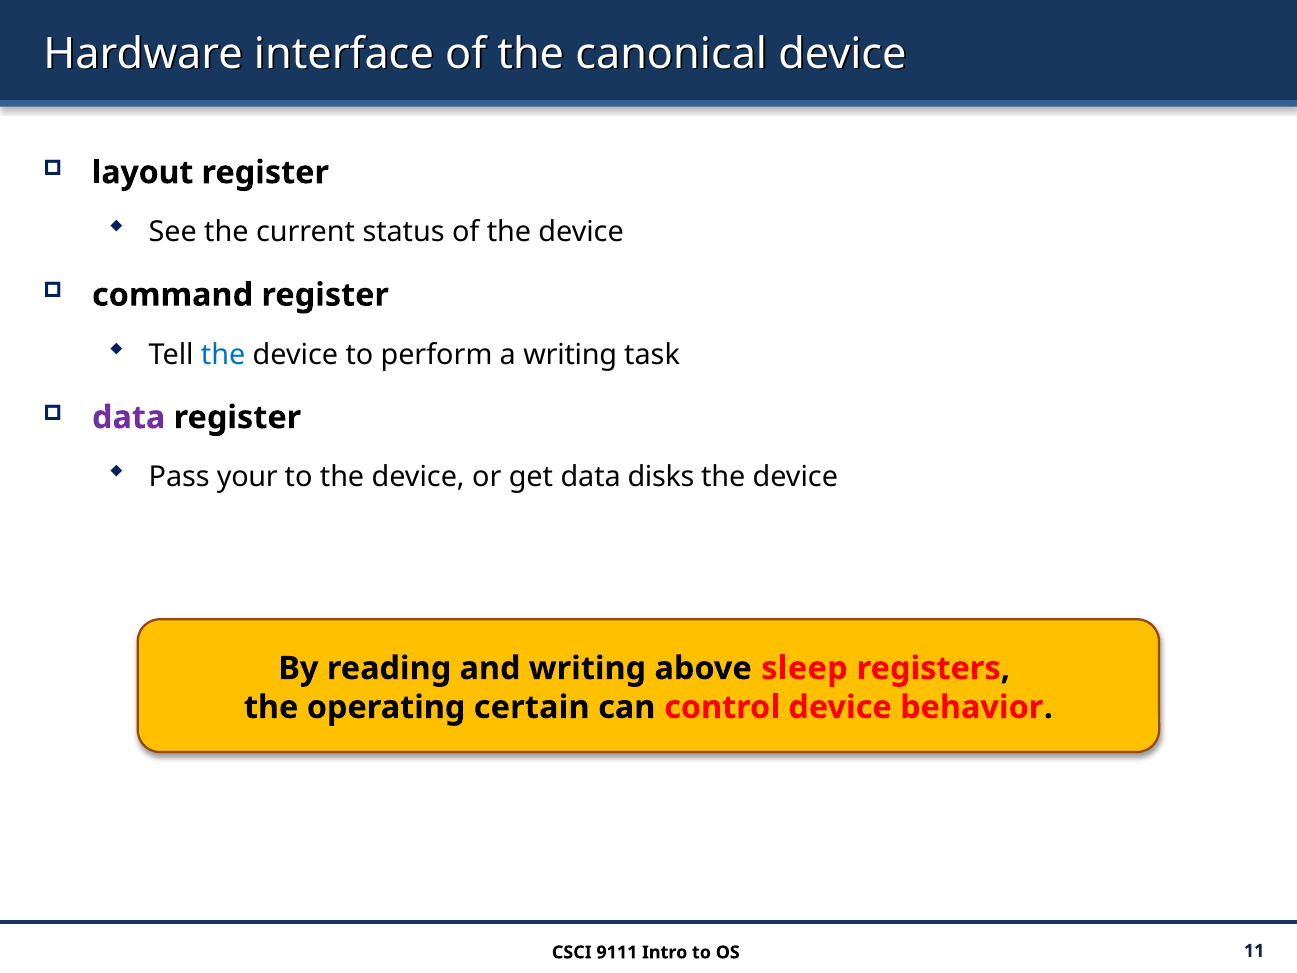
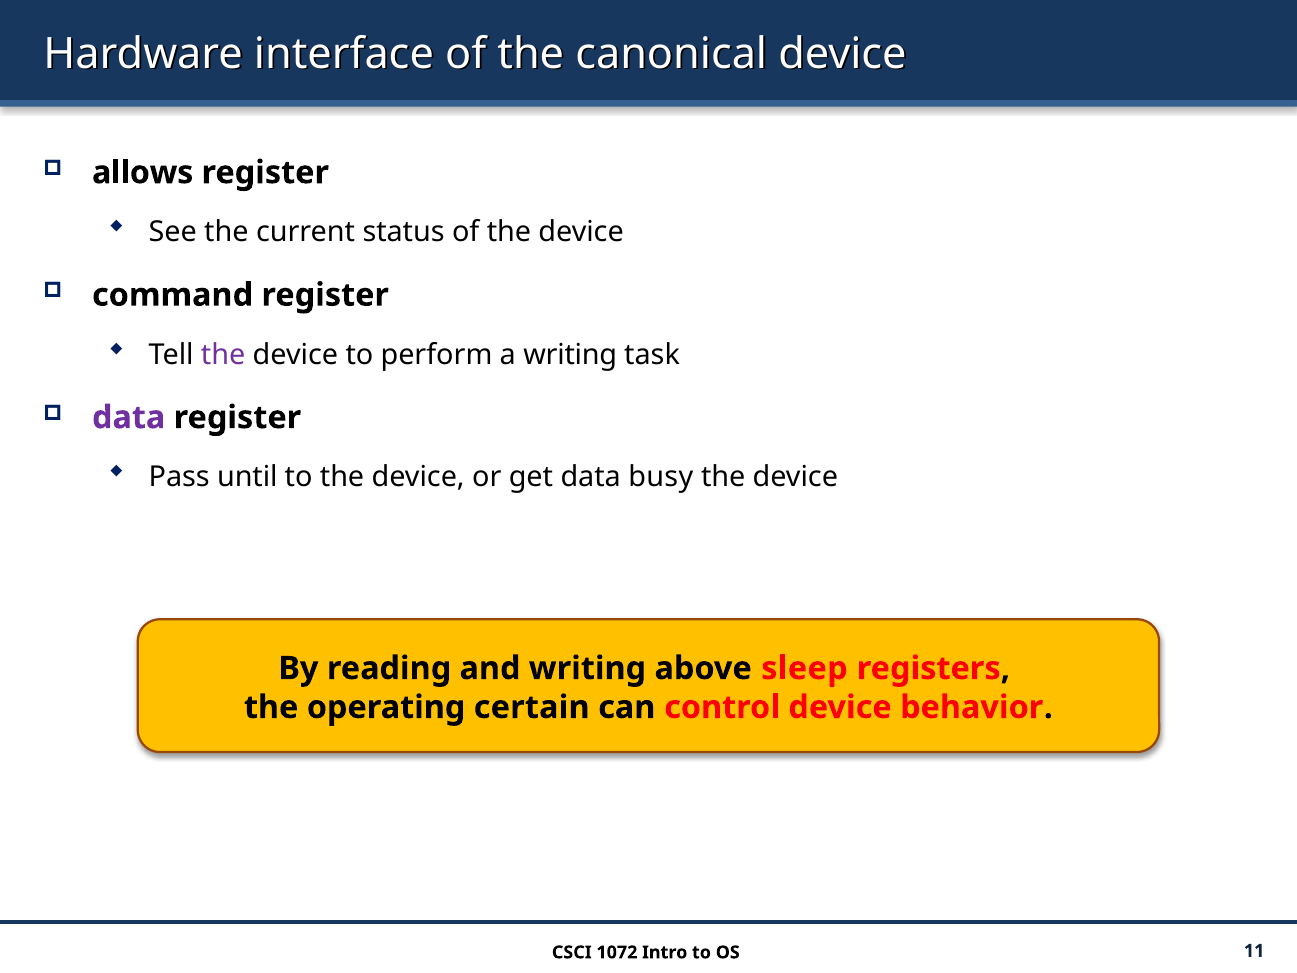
layout: layout -> allows (143, 173)
the colour: blue -> purple (223, 354)
your: your -> until (247, 477)
disks: disks -> busy (661, 477)
9111: 9111 -> 1072 (617, 952)
